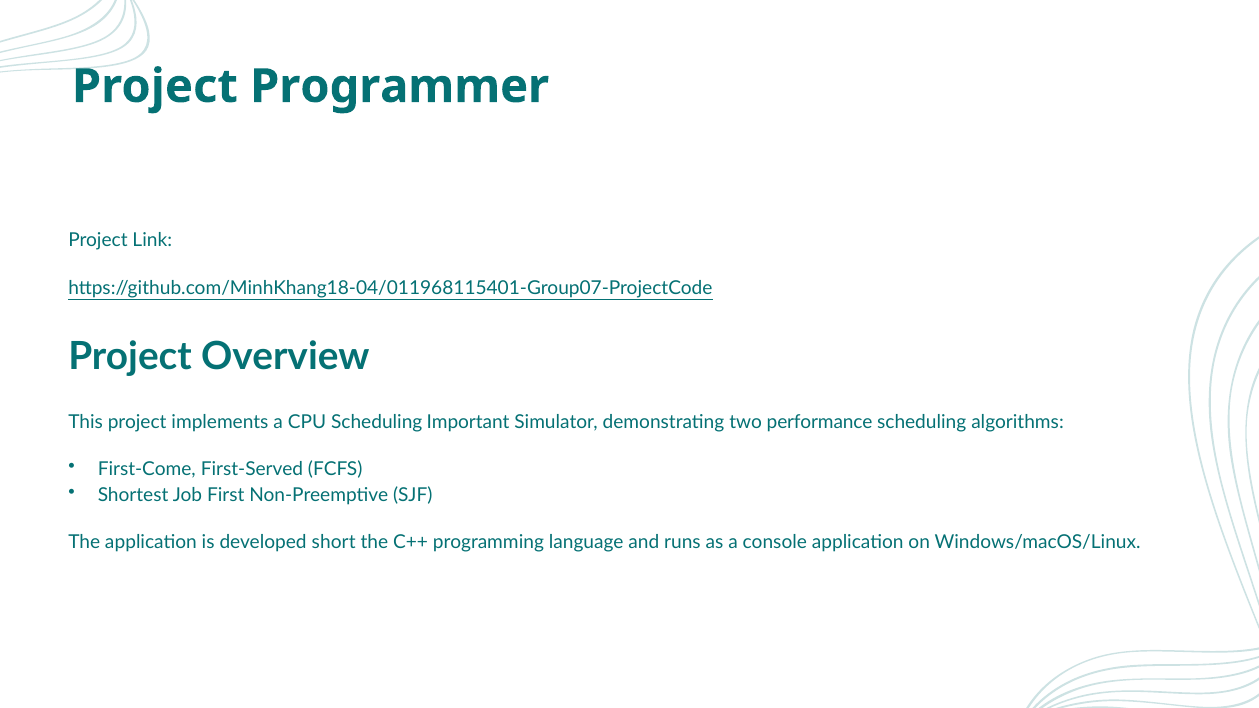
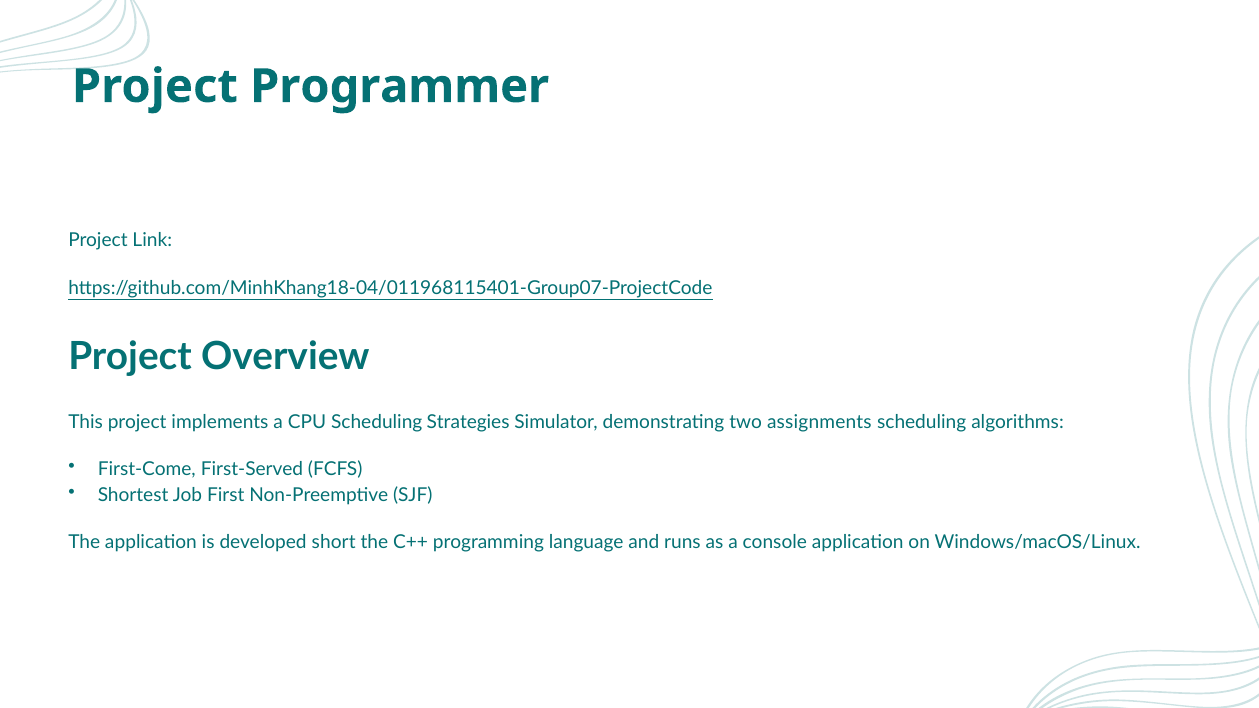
Important: Important -> Strategies (468, 423)
performance: performance -> assignments (819, 423)
